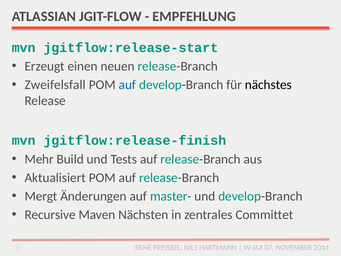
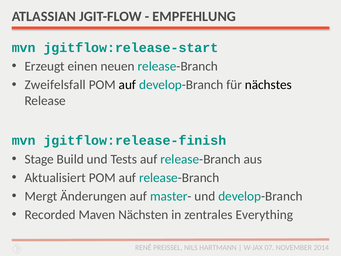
auf colour: blue -> black (127, 85)
Mehr: Mehr -> Stage (39, 159)
Recursive: Recursive -> Recorded (50, 215)
Committet: Committet -> Everything (264, 215)
